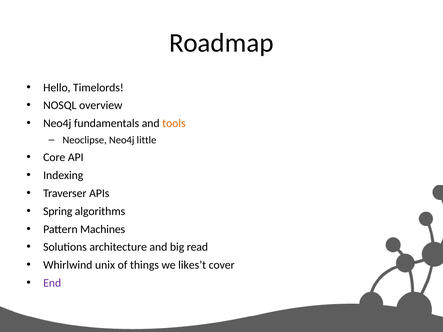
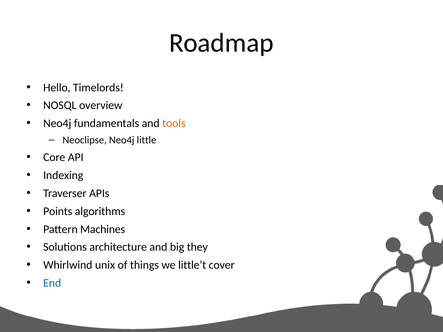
Spring: Spring -> Points (58, 211)
read: read -> they (197, 247)
likes’t: likes’t -> little’t (192, 265)
End colour: purple -> blue (52, 283)
